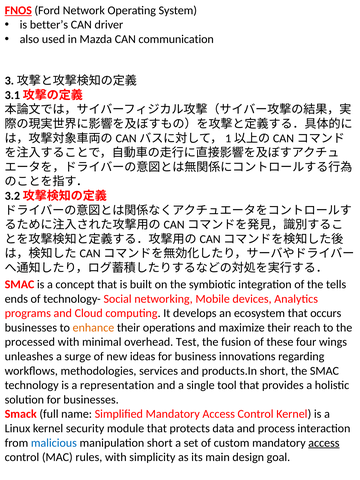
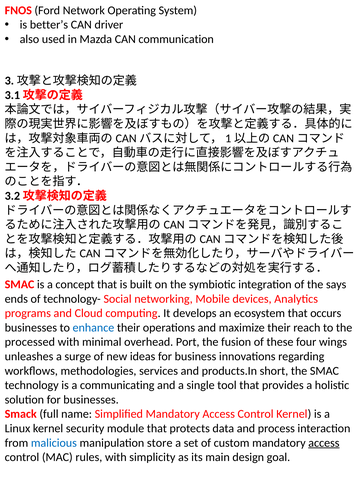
FNOS underline: present -> none (18, 10)
tells: tells -> says (336, 284)
enhance colour: orange -> blue (93, 328)
Test: Test -> Port (188, 342)
representation: representation -> communicating (117, 385)
manipulation short: short -> store (160, 443)
